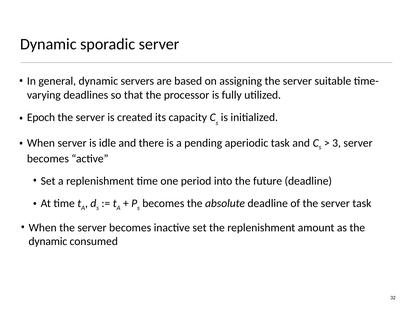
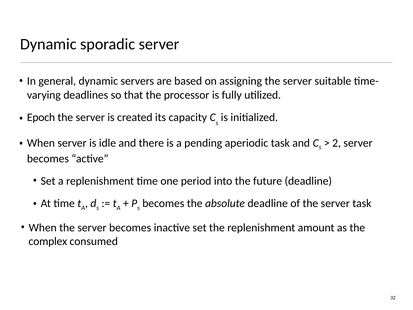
3: 3 -> 2 (337, 143)
dynamic: dynamic -> complex (48, 241)
